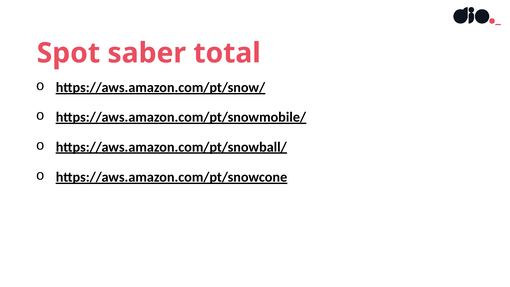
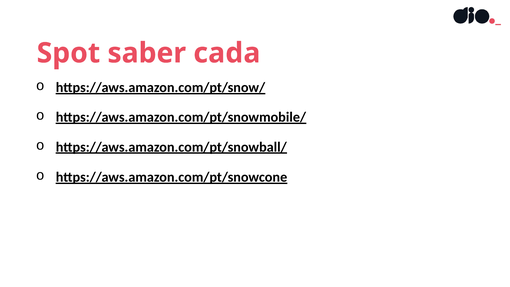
total: total -> cada (227, 53)
